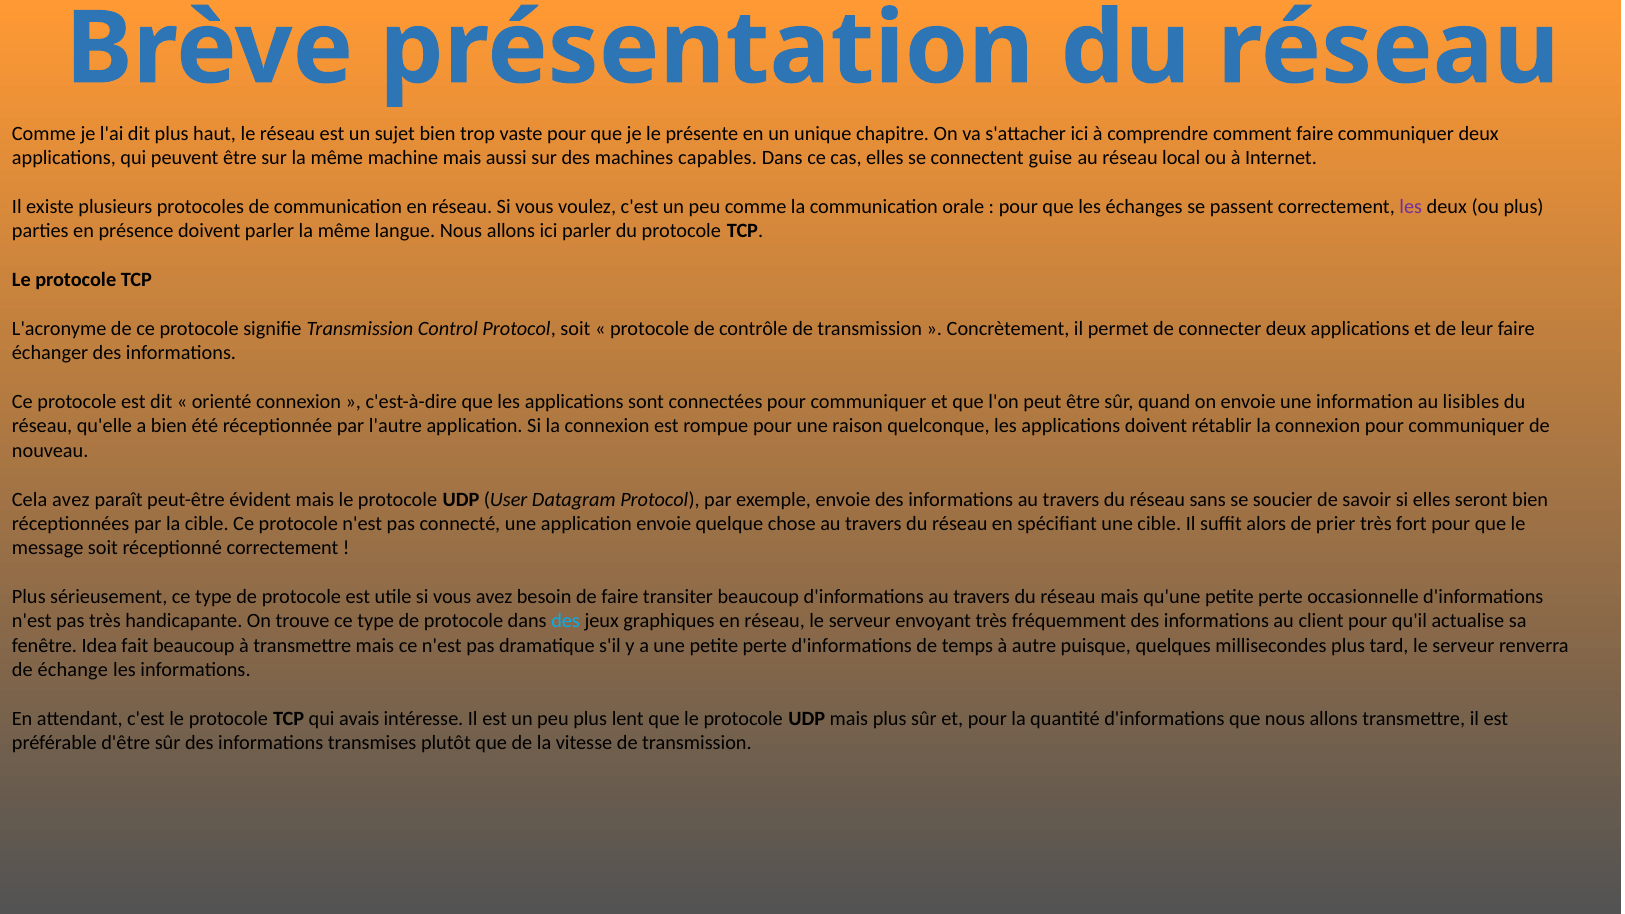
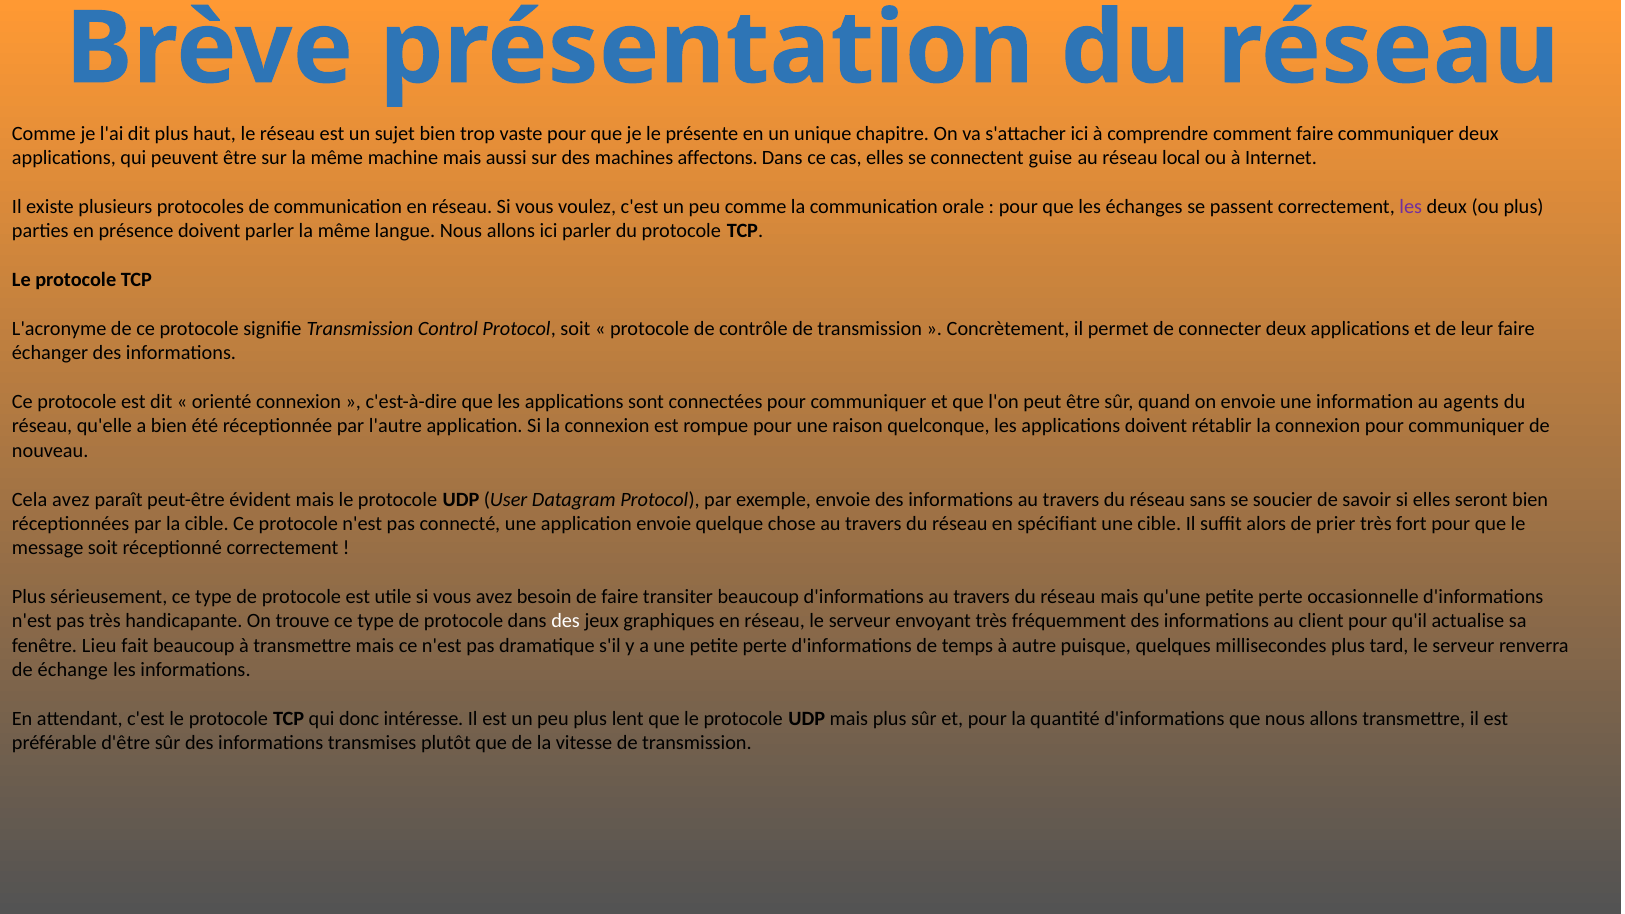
capables: capables -> affectons (718, 158)
lisibles: lisibles -> agents (1471, 402)
des colour: light blue -> white (566, 621)
Idea: Idea -> Lieu (99, 646)
avais: avais -> donc (359, 719)
